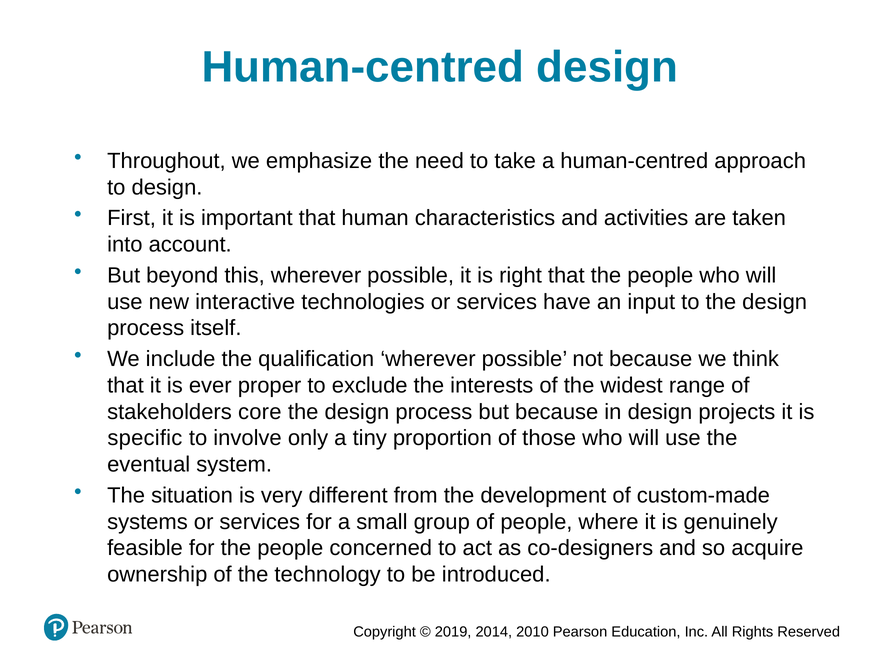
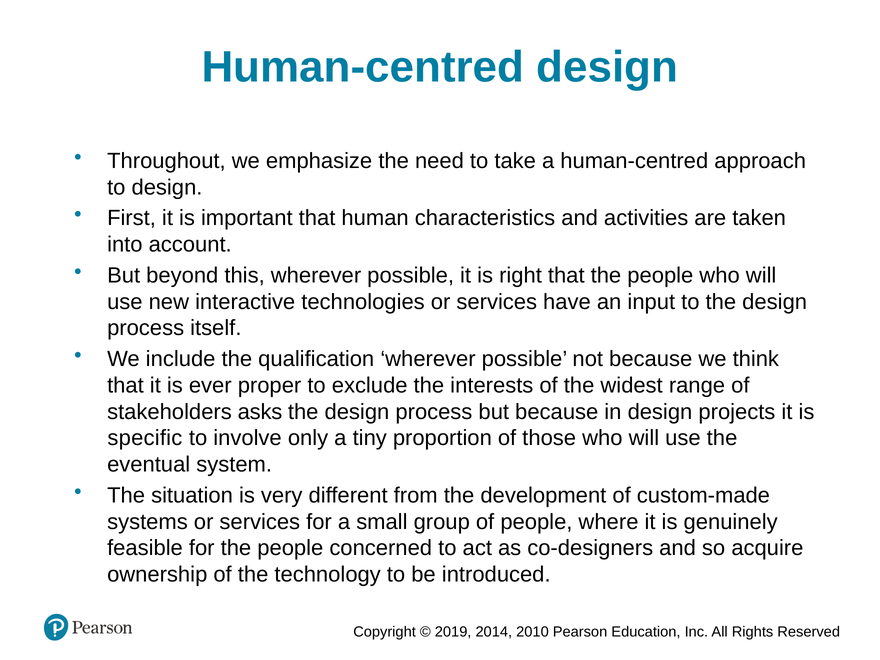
core: core -> asks (260, 412)
